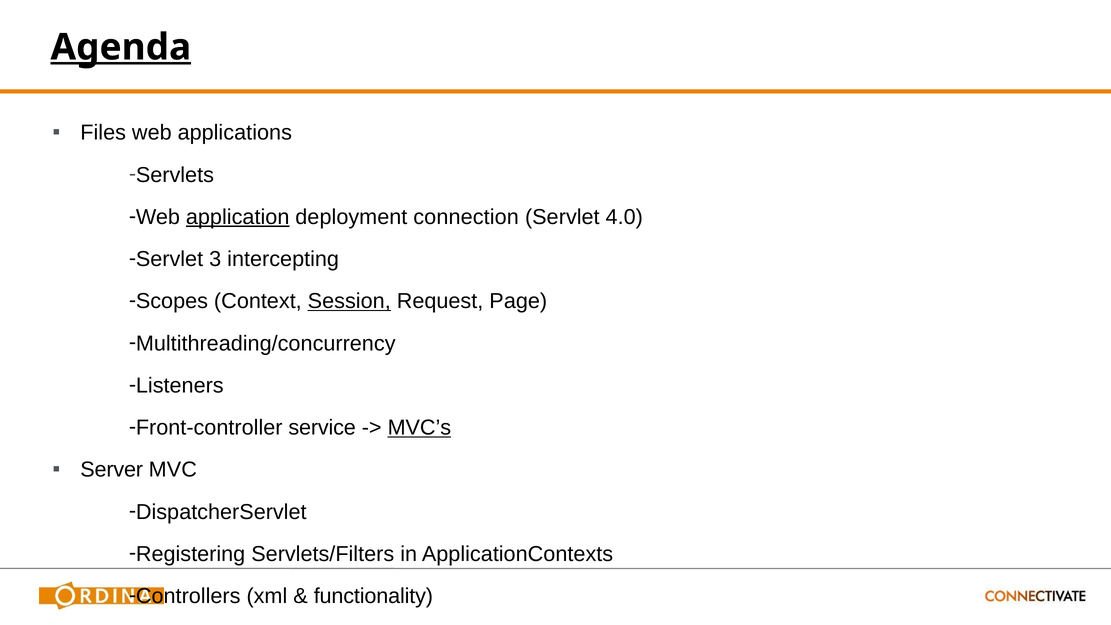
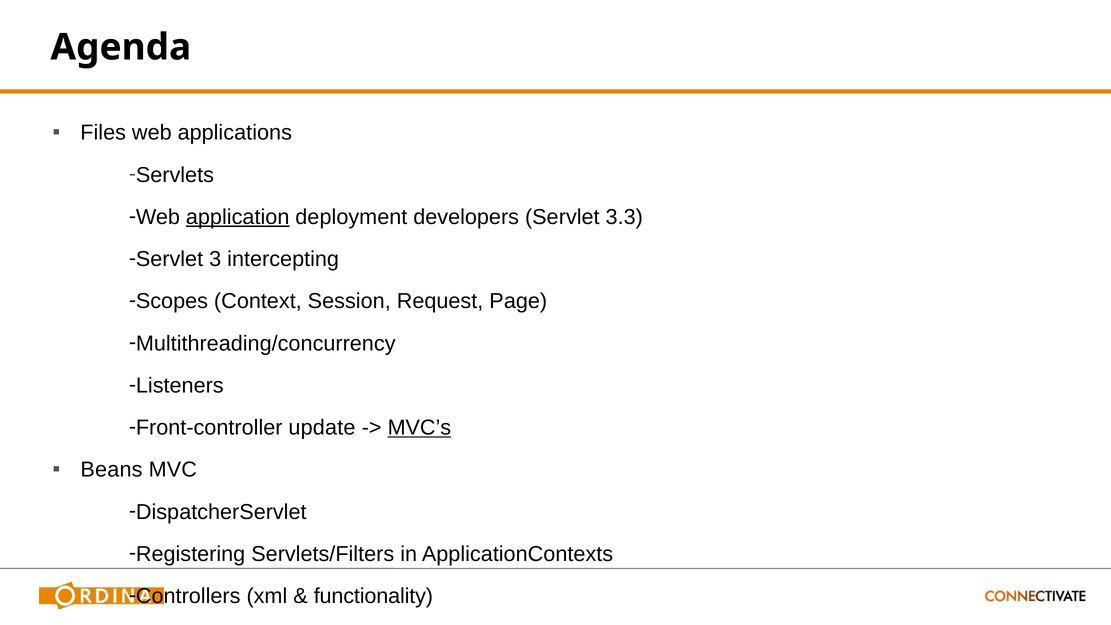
Agenda underline: present -> none (121, 47)
connection: connection -> developers (466, 217)
4.0: 4.0 -> 3.3 (624, 217)
Session underline: present -> none (349, 301)
service: service -> update (322, 428)
Server: Server -> Beans (111, 470)
